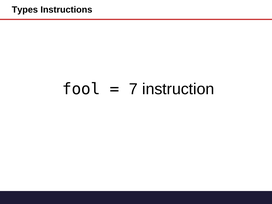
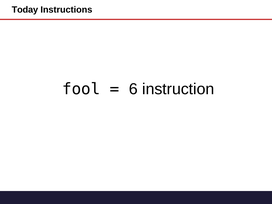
Types: Types -> Today (25, 10)
7: 7 -> 6 (133, 89)
